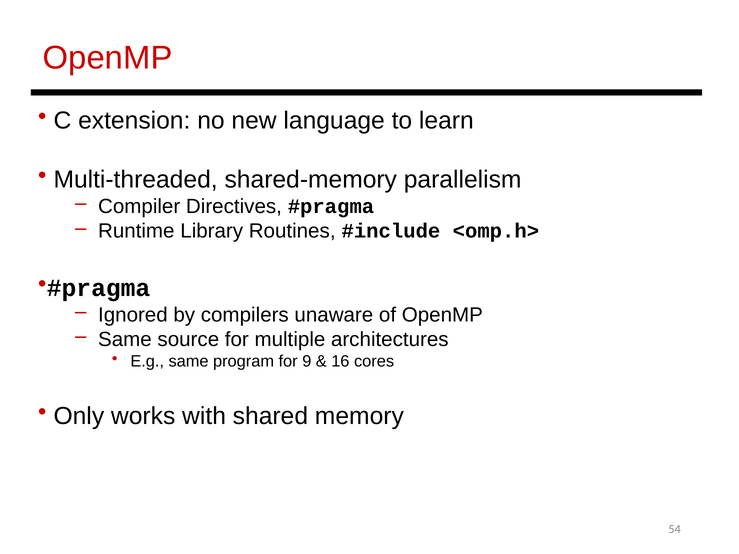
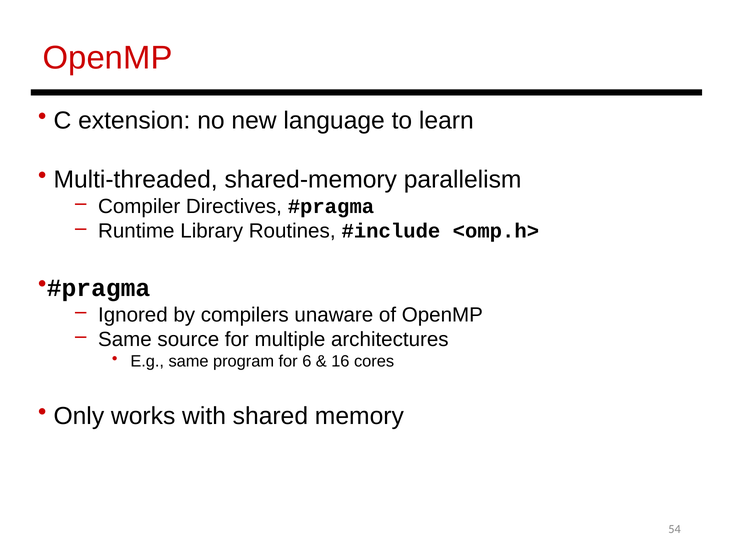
9: 9 -> 6 (307, 362)
